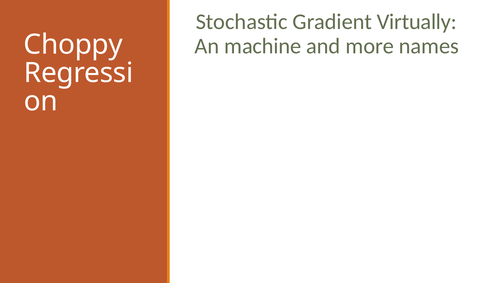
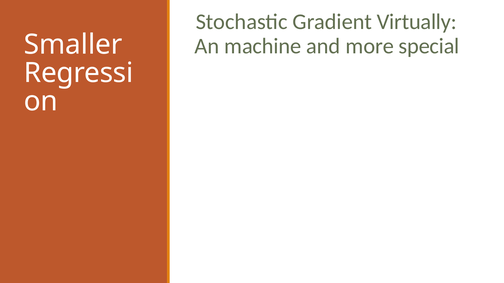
Choppy: Choppy -> Smaller (73, 45)
names: names -> special (429, 46)
